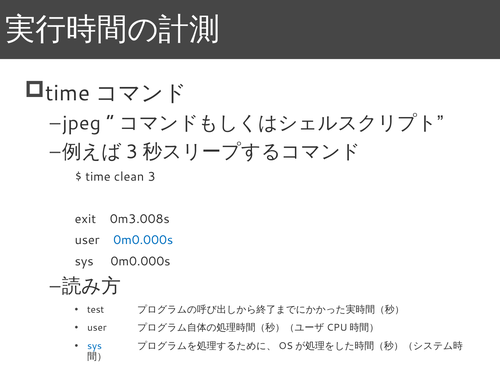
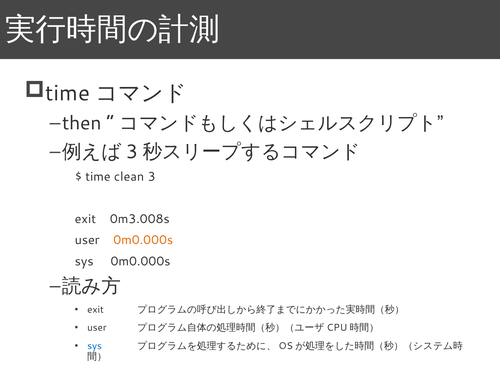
jpeg: jpeg -> then (82, 123)
0m0.000s colour: blue -> orange (143, 240)
test: test -> exit (96, 310)
